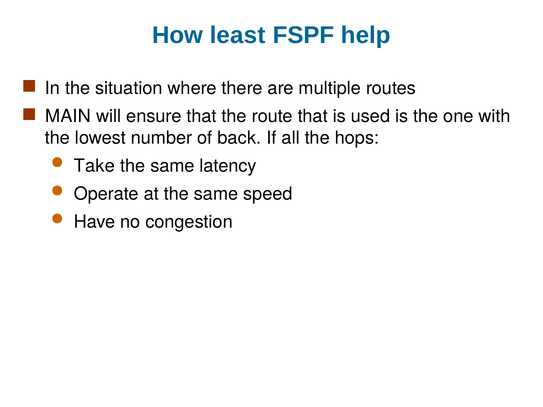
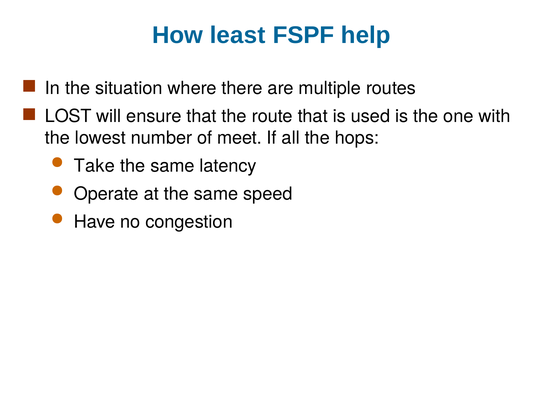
MAIN: MAIN -> LOST (68, 116)
back: back -> meet (240, 138)
